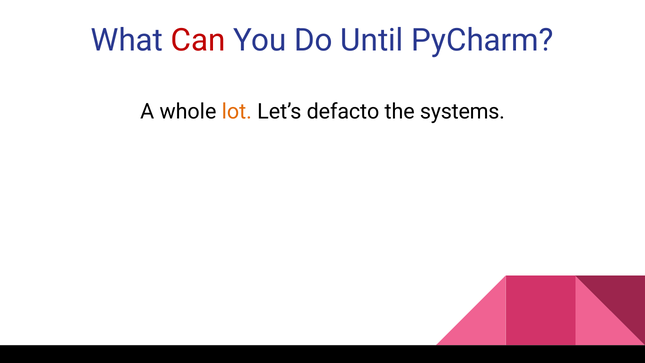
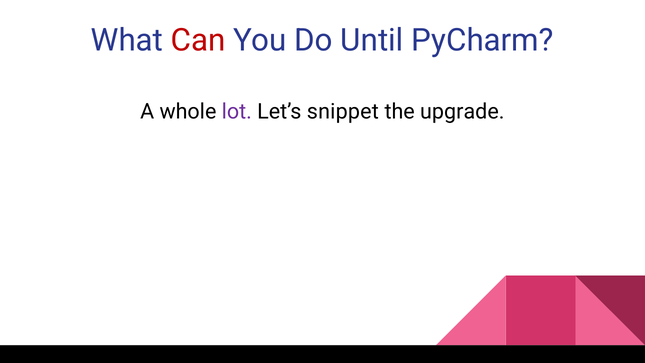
lot colour: orange -> purple (237, 111)
defacto: defacto -> snippet (343, 111)
systems: systems -> upgrade (462, 111)
